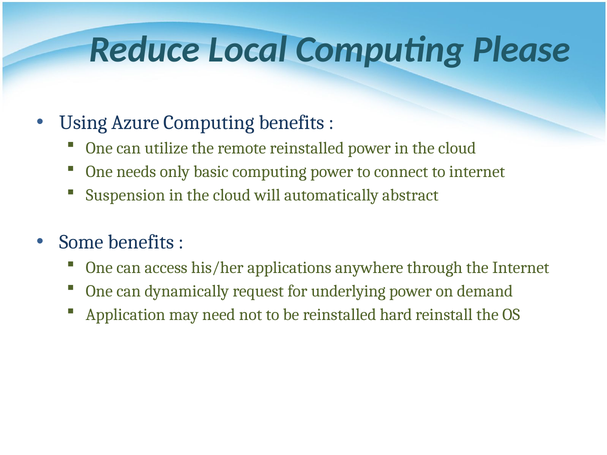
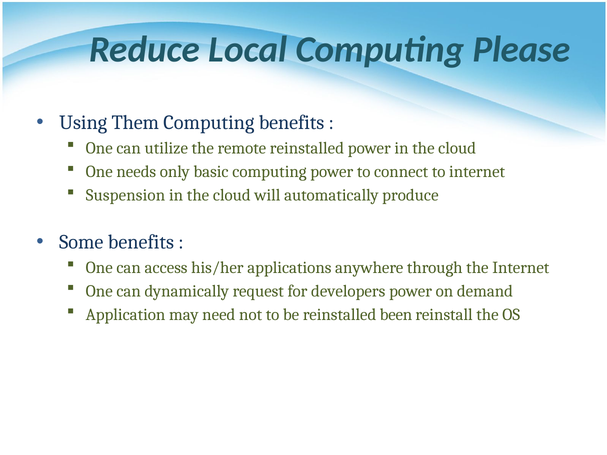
Azure: Azure -> Them (135, 123)
abstract: abstract -> produce (410, 195)
underlying: underlying -> developers (348, 291)
hard: hard -> been (396, 315)
